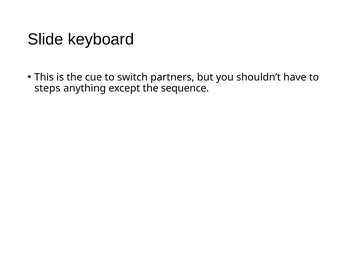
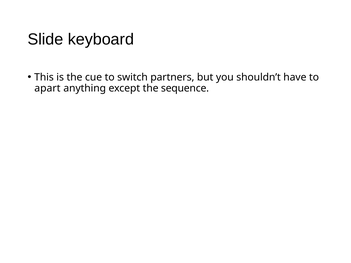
steps: steps -> apart (47, 88)
